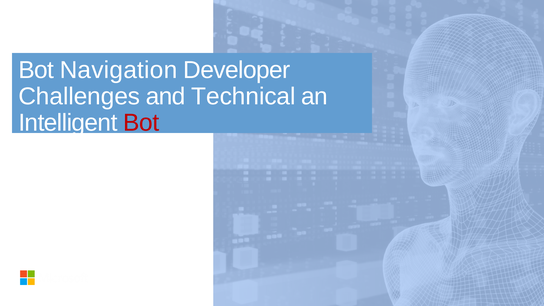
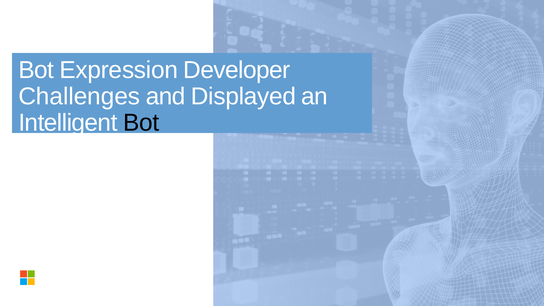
Navigation: Navigation -> Expression (119, 70)
Technical: Technical -> Displayed (244, 96)
Bot colour: red -> black (141, 123)
